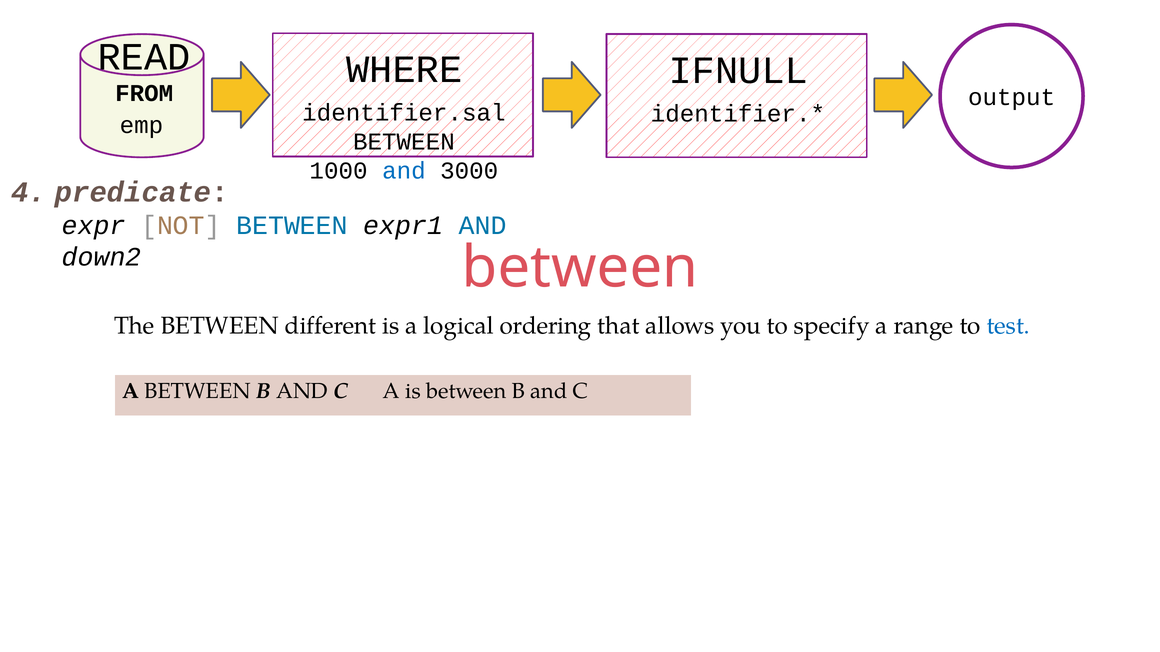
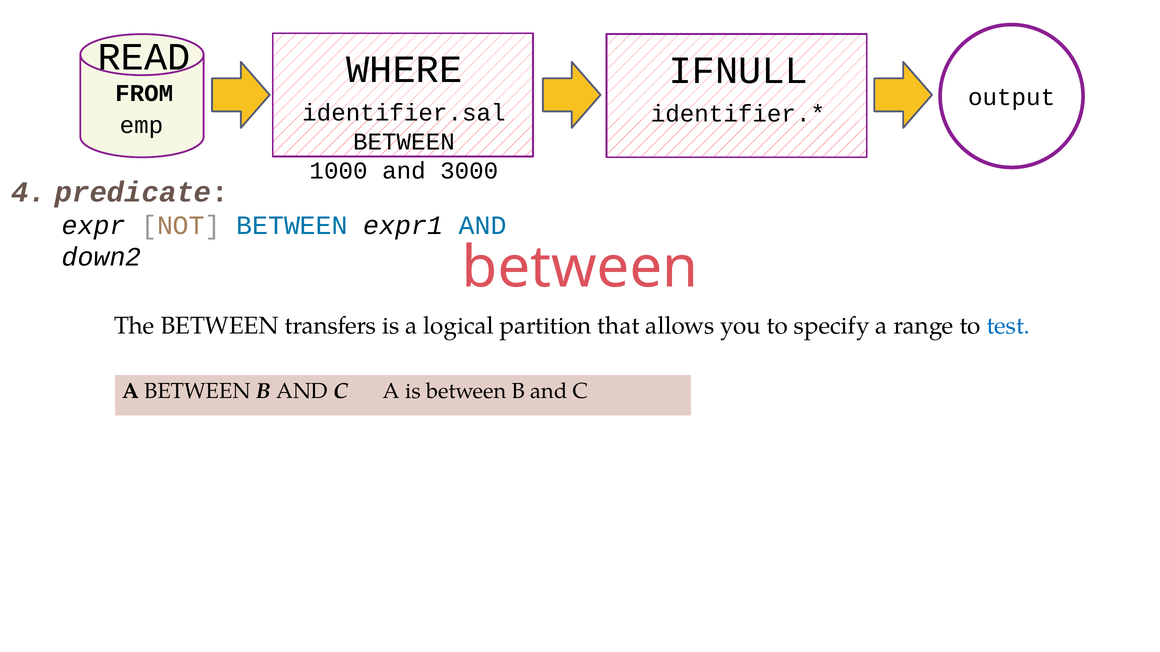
and colour: blue -> black (404, 171)
different: different -> transfers (331, 326)
ordering: ordering -> partition (546, 326)
